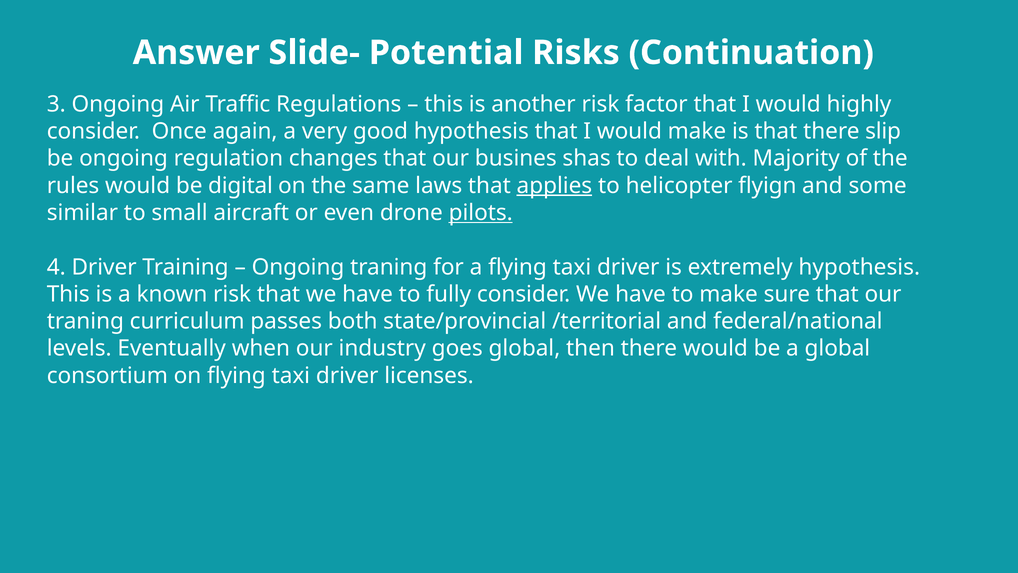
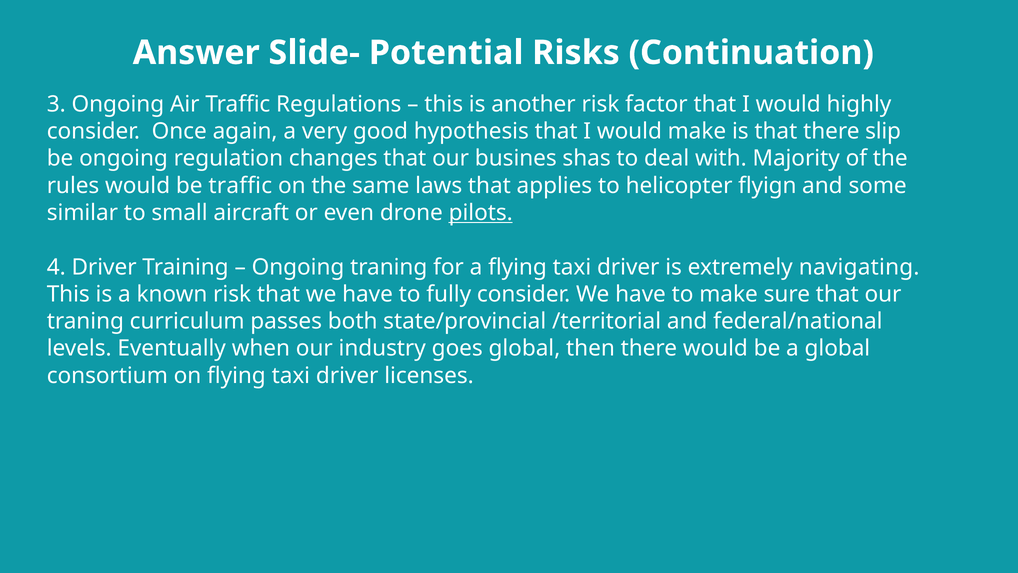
be digital: digital -> traffic (240, 185)
applies underline: present -> none (554, 185)
extremely hypothesis: hypothesis -> navigating (859, 267)
